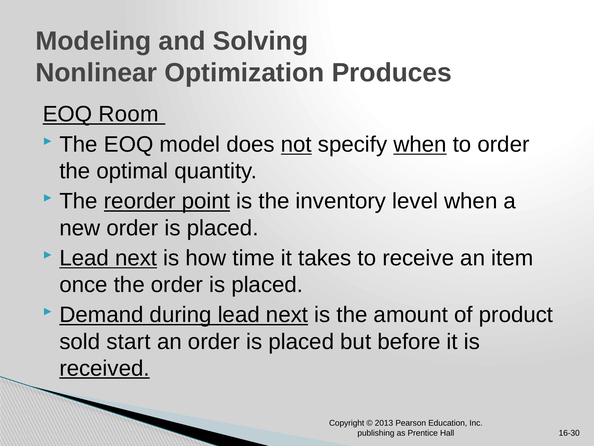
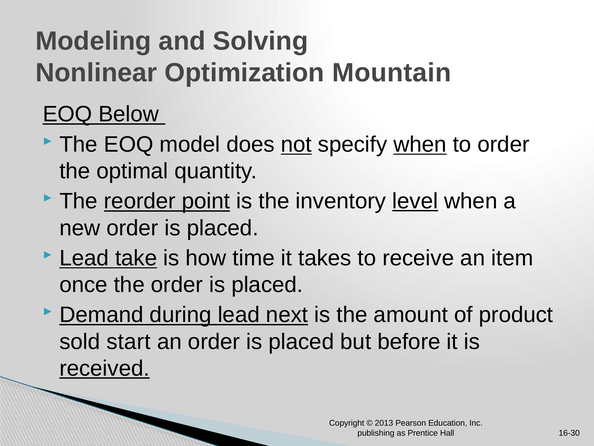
Produces: Produces -> Mountain (392, 73)
Room: Room -> Below (129, 114)
level underline: none -> present (415, 201)
next: next -> take (136, 258)
